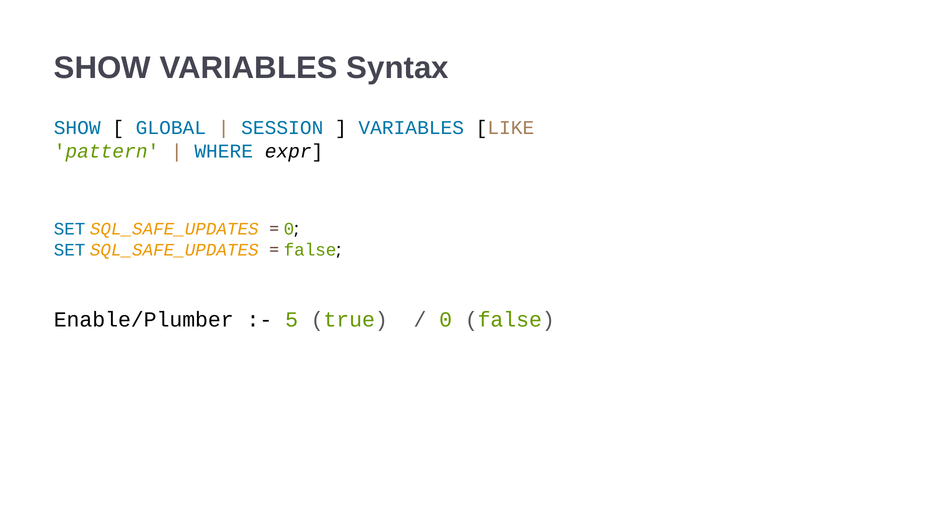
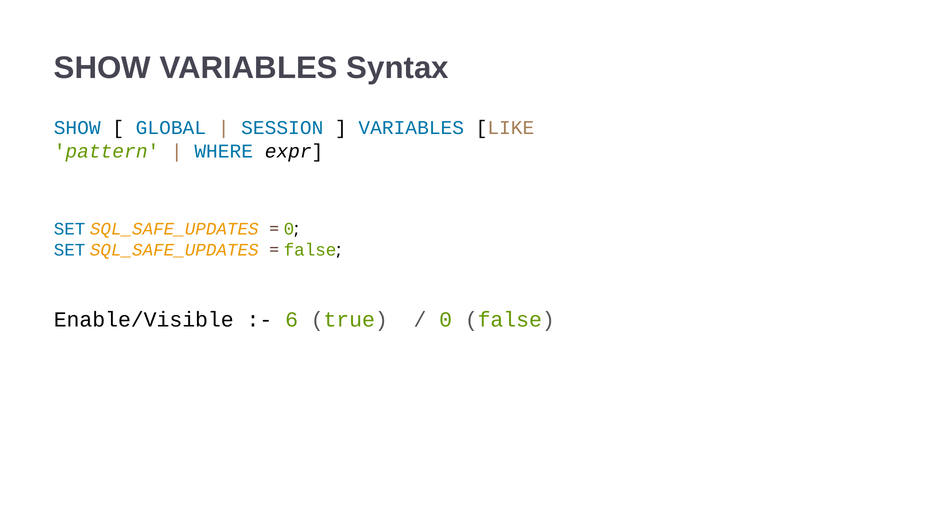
Enable/Plumber: Enable/Plumber -> Enable/Visible (144, 320)
5: 5 -> 6 (292, 320)
